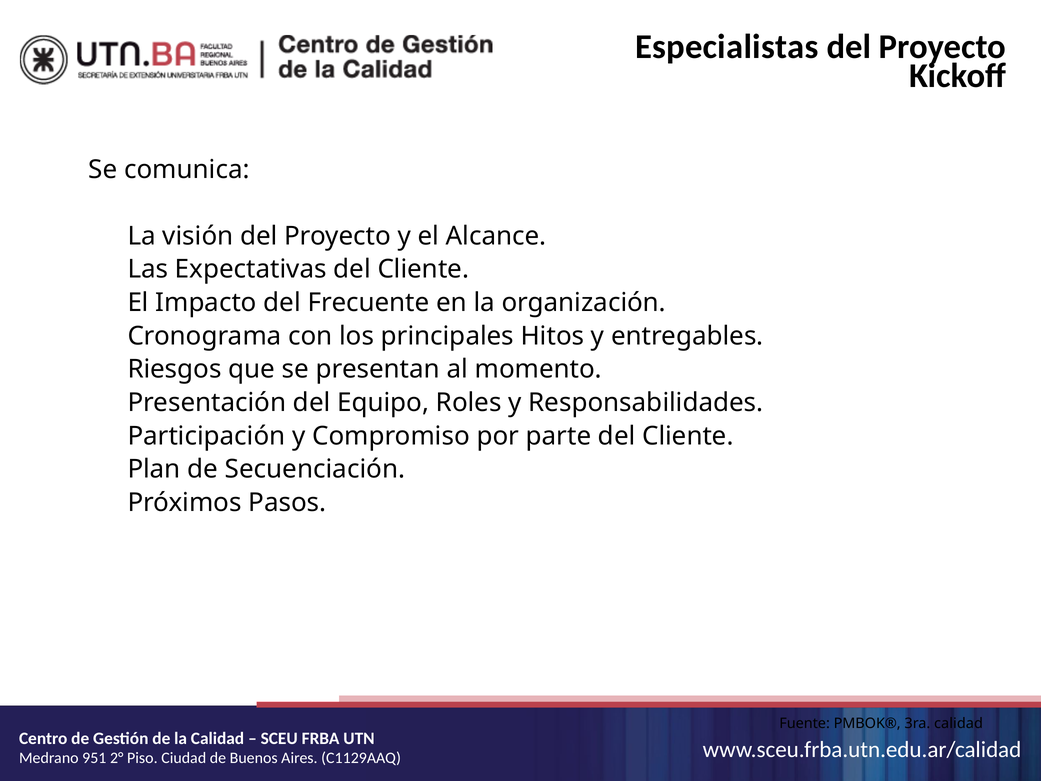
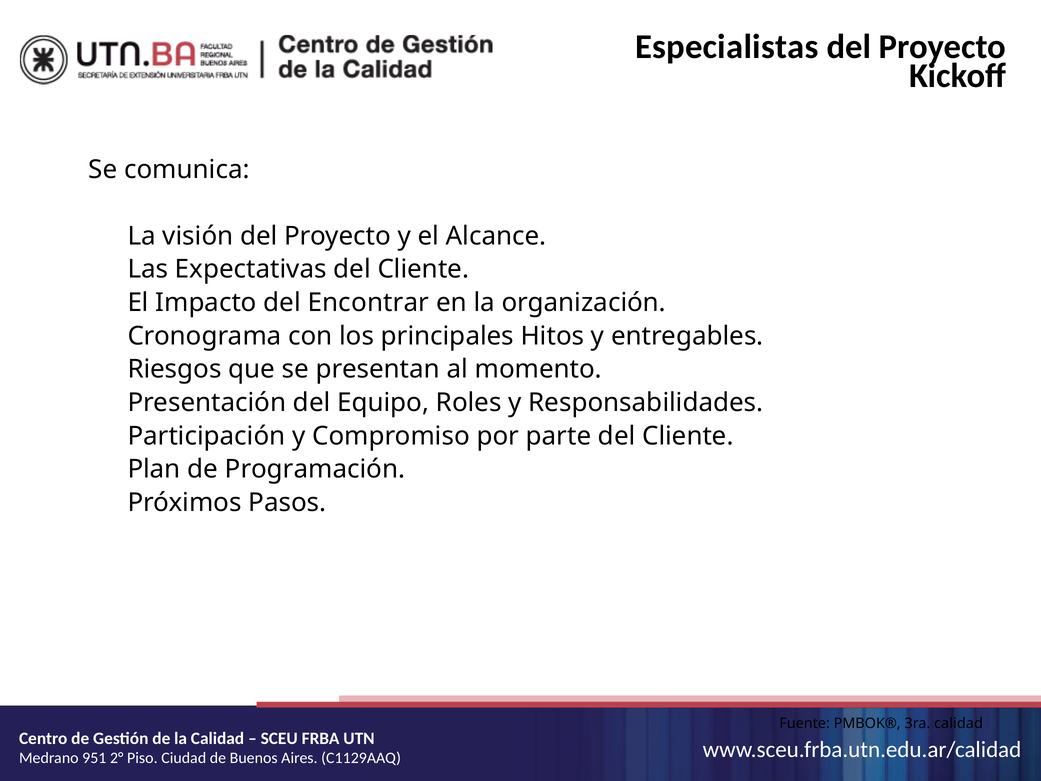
Frecuente: Frecuente -> Encontrar (368, 303)
Secuenciación: Secuenciación -> Programación (315, 469)
